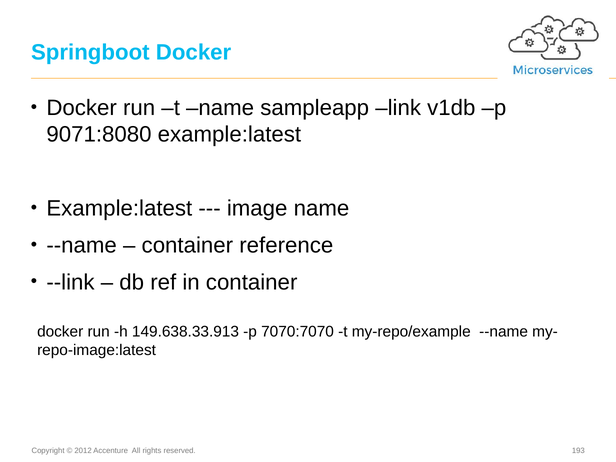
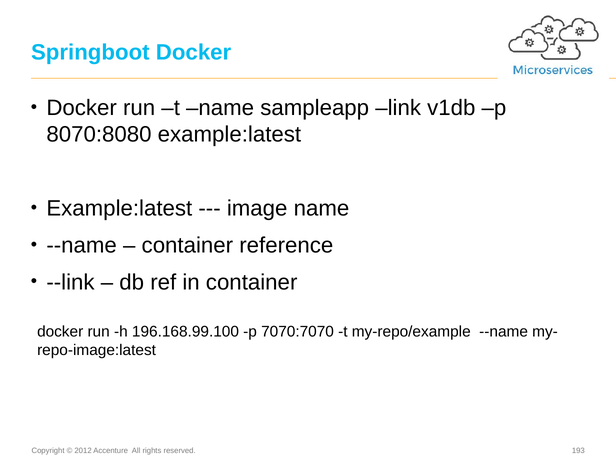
9071:8080: 9071:8080 -> 8070:8080 (99, 135)
149.638.33.913: 149.638.33.913 -> 196.168.99.100 (185, 332)
